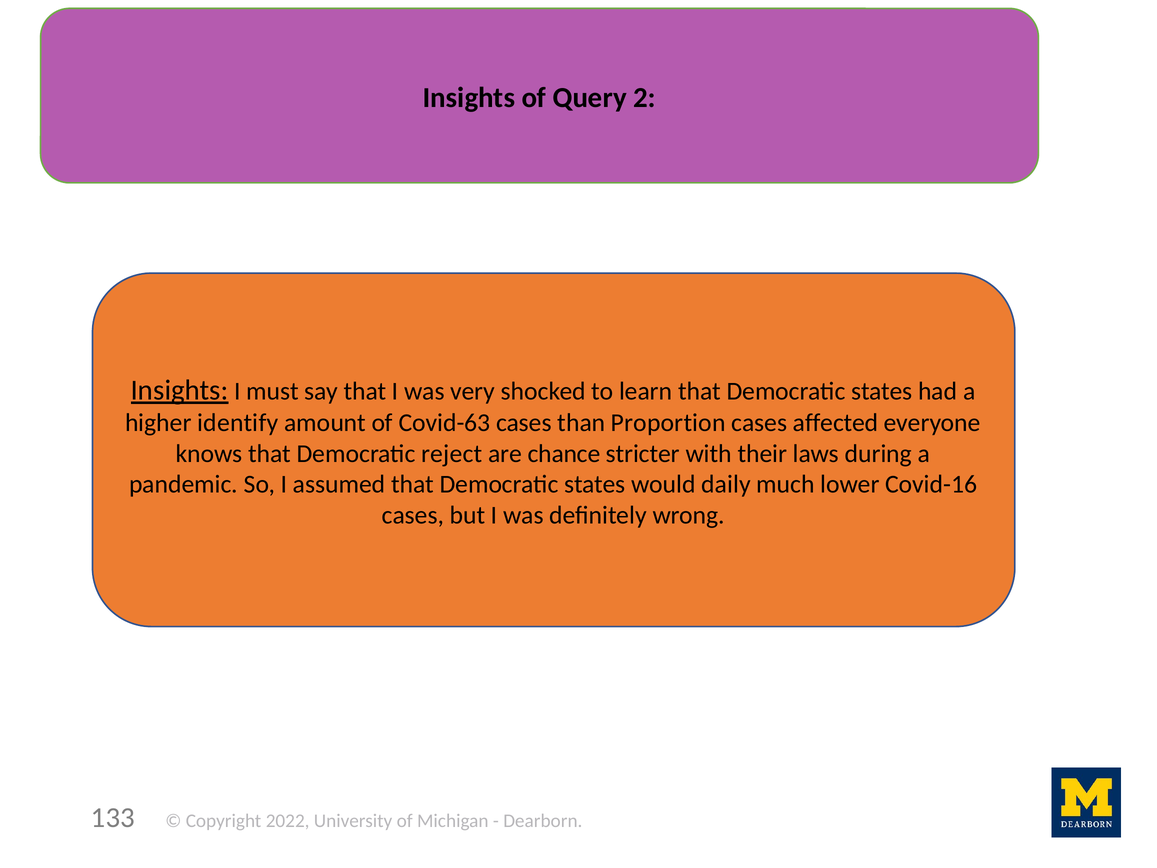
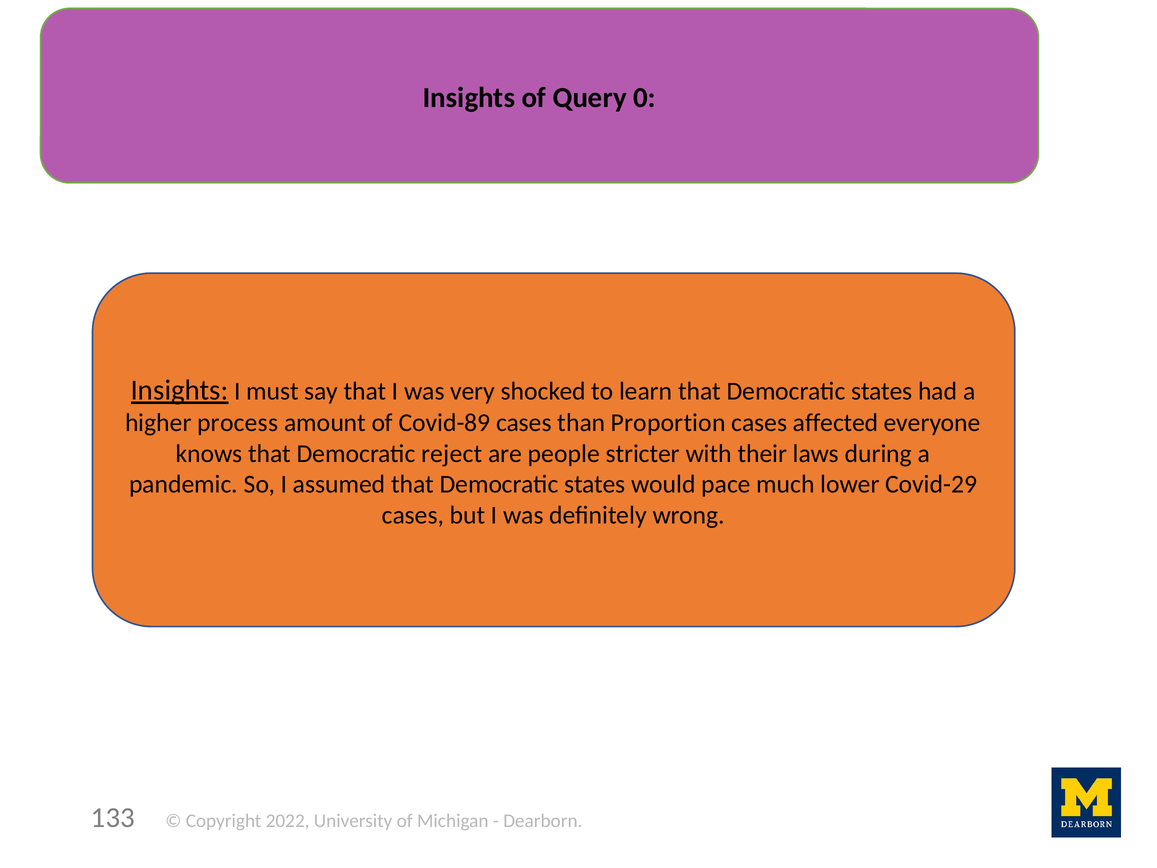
2: 2 -> 0 (644, 98)
identify: identify -> process (238, 423)
Covid-63: Covid-63 -> Covid-89 (445, 423)
chance: chance -> people (564, 453)
daily: daily -> pace (726, 484)
Covid-16: Covid-16 -> Covid-29 (931, 484)
